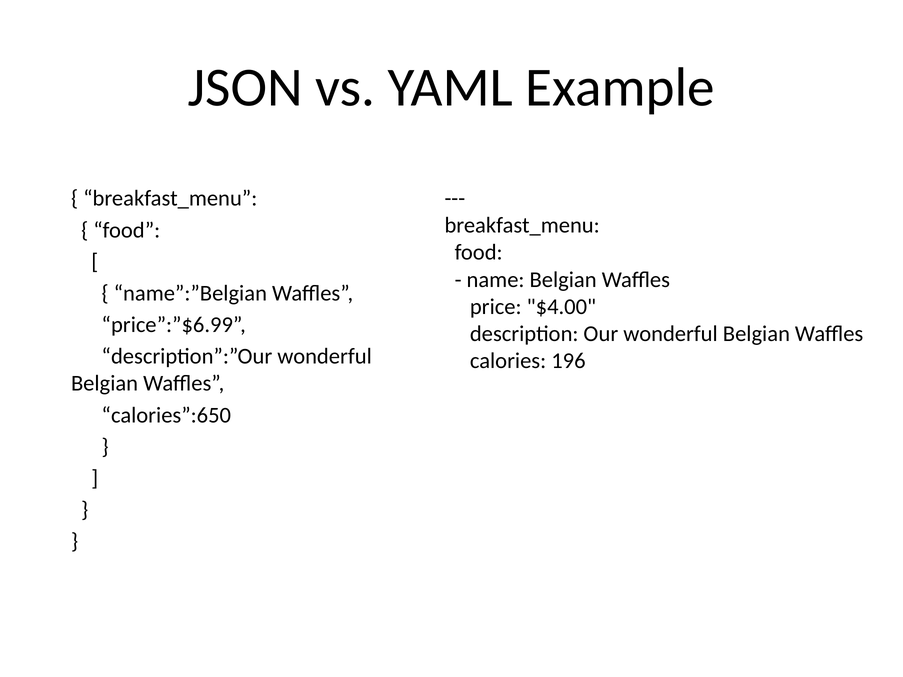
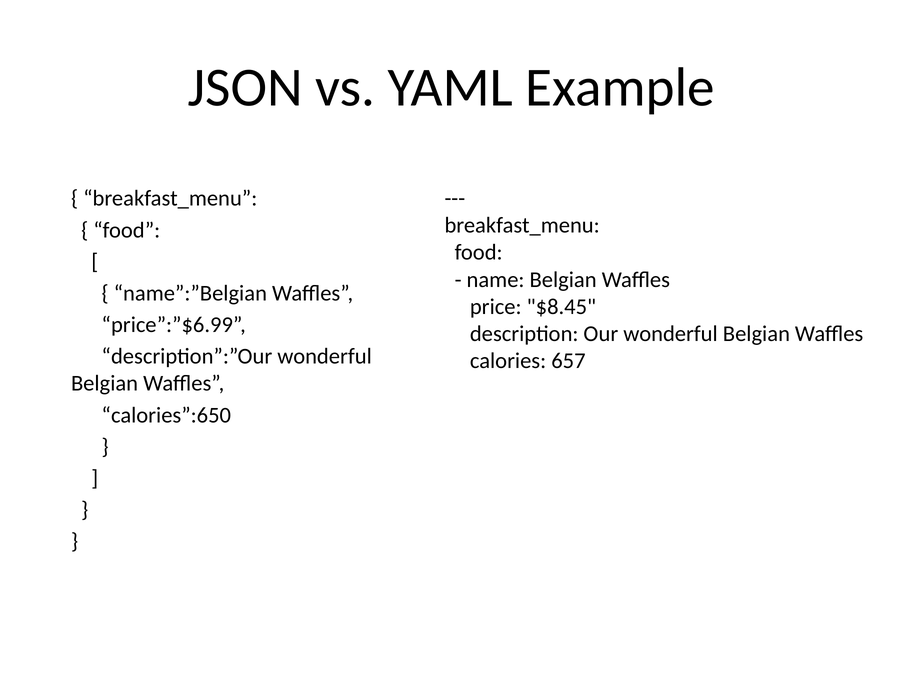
$4.00: $4.00 -> $8.45 (561, 307)
196: 196 -> 657 (568, 361)
